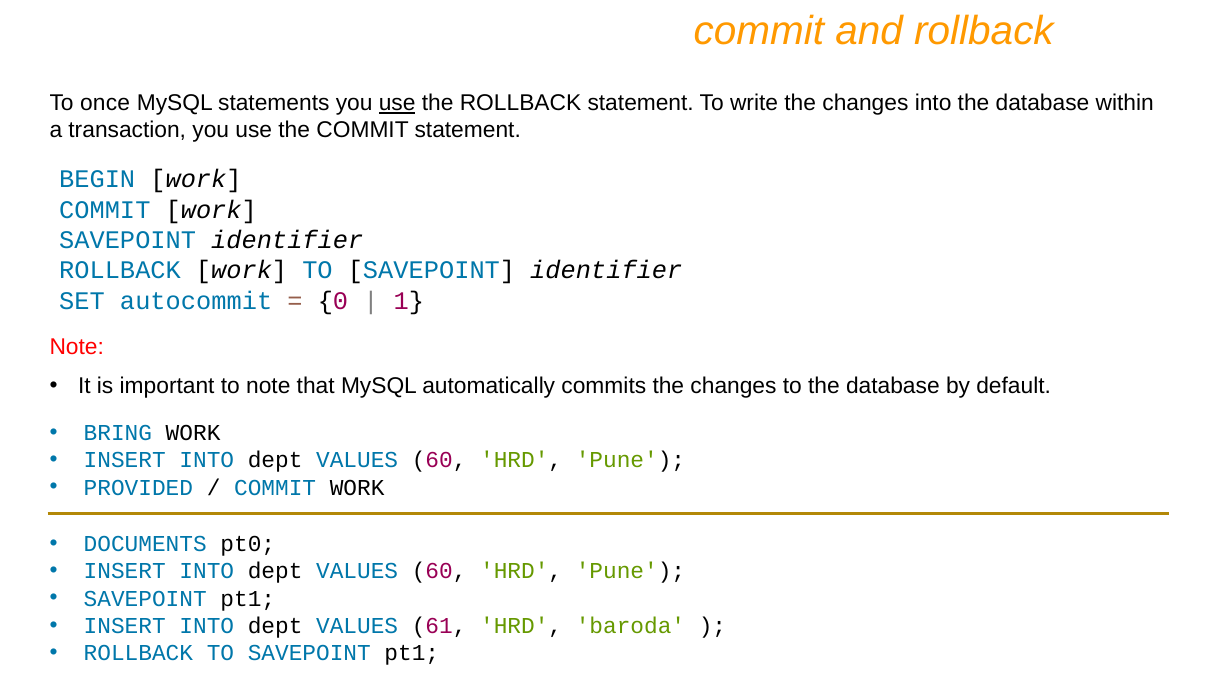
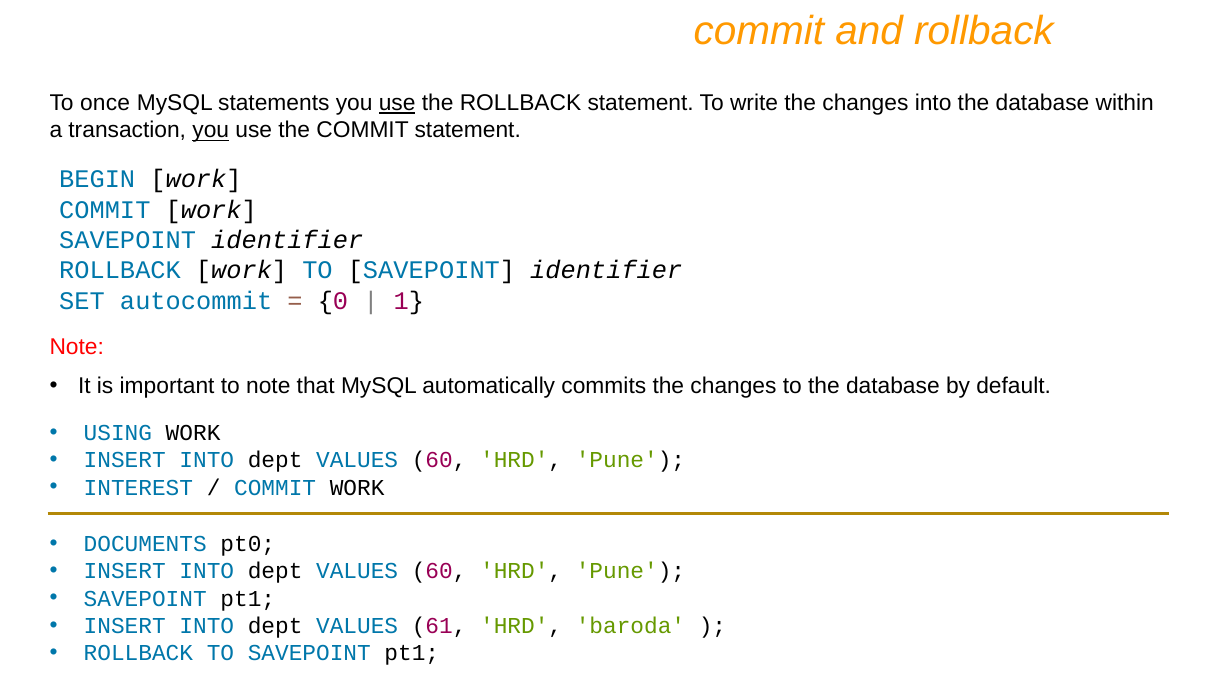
you underline: none -> present (211, 131)
BRING: BRING -> USING (118, 433)
PROVIDED: PROVIDED -> INTEREST (138, 488)
